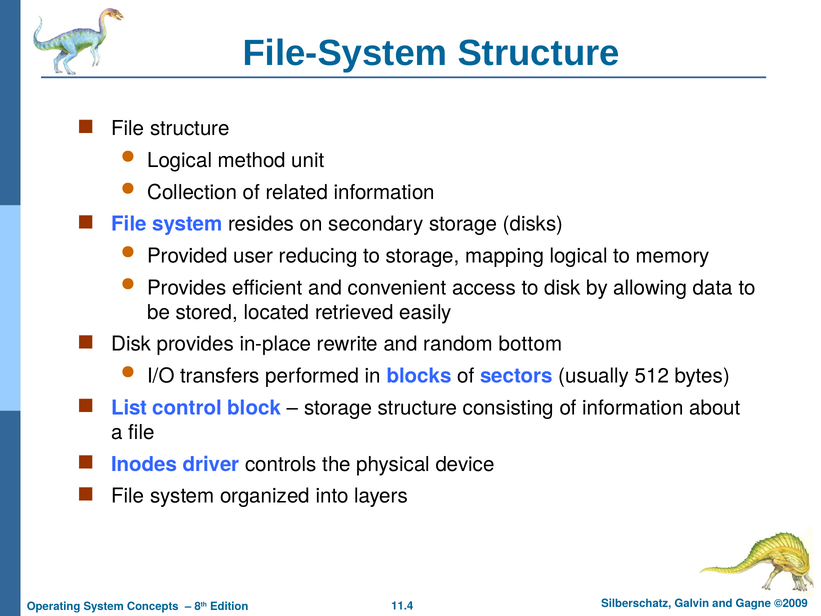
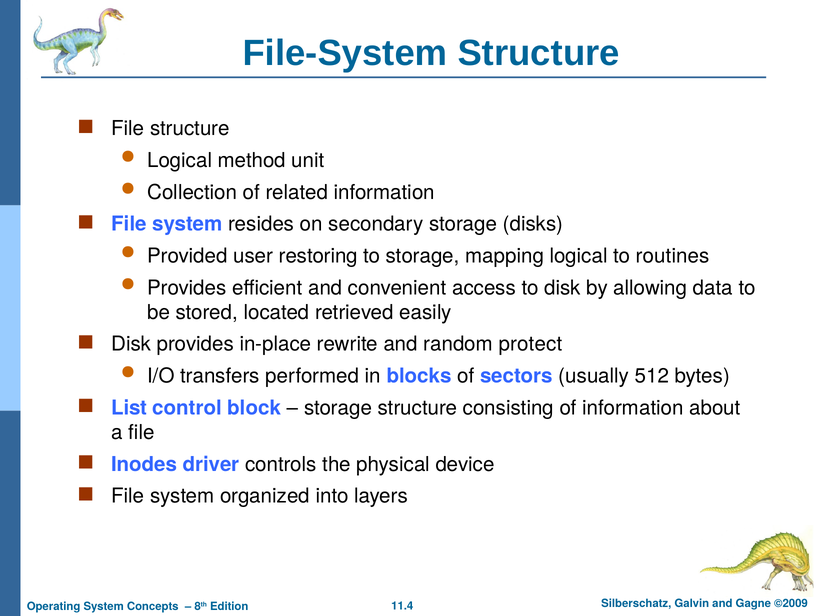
reducing: reducing -> restoring (318, 256)
memory: memory -> routines (673, 256)
bottom: bottom -> protect (530, 344)
